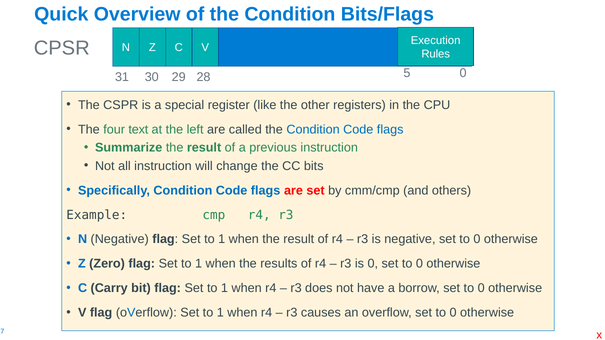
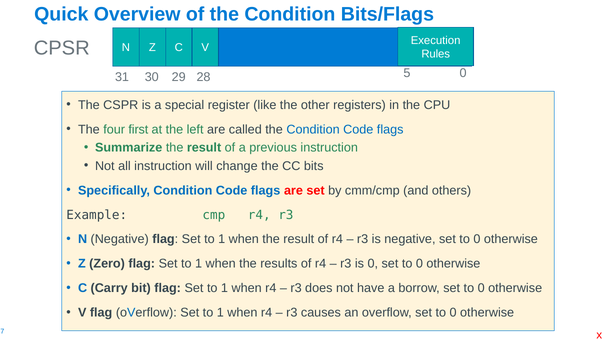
text: text -> first (138, 130)
